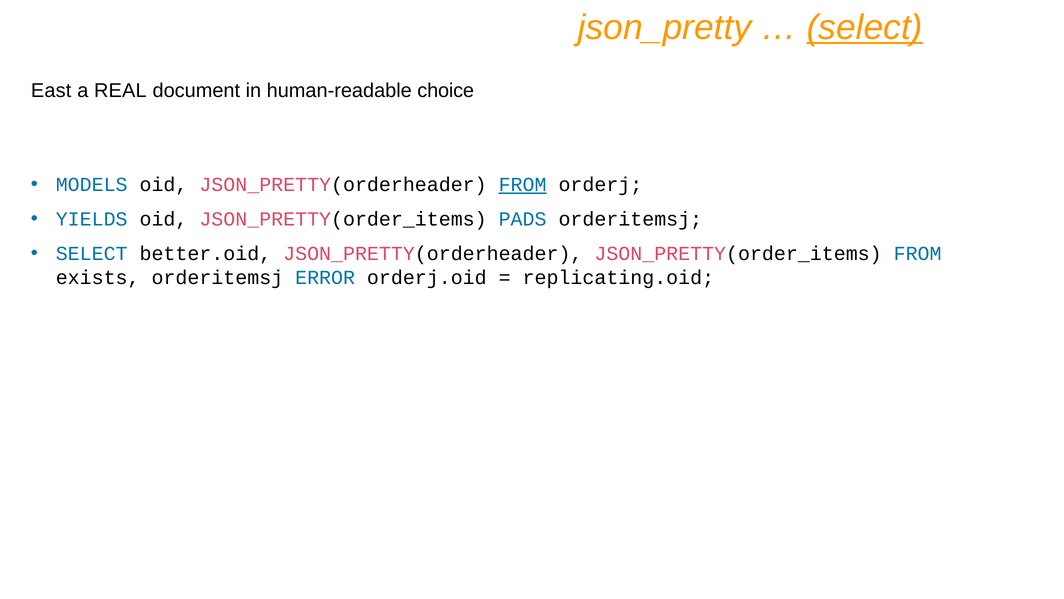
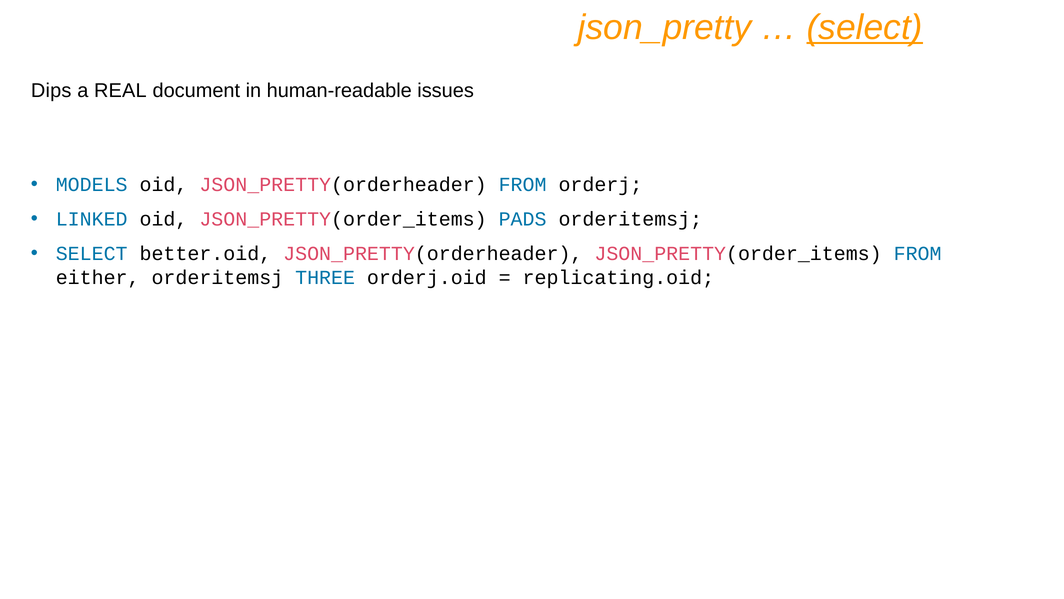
East: East -> Dips (51, 90)
choice: choice -> issues (446, 90)
FROM underline: present -> none (523, 185)
YIELDS: YIELDS -> LINKED (92, 219)
exists: exists -> either (98, 278)
ERROR: ERROR -> THREE (325, 278)
